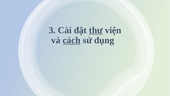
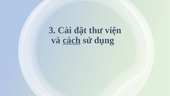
thư underline: present -> none (96, 30)
